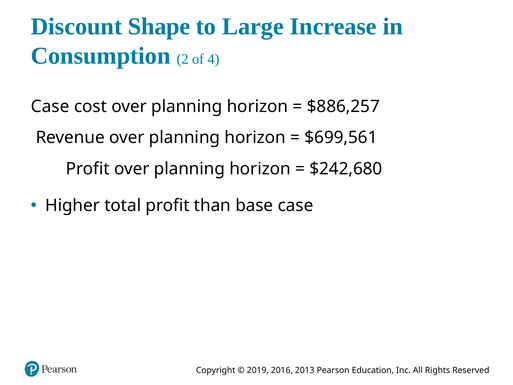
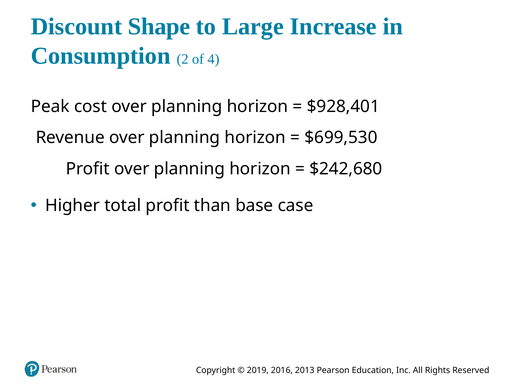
Case: Case -> Peak (50, 106)
$886,257: $886,257 -> $928,401 (343, 106)
$699,561: $699,561 -> $699,530 (341, 138)
